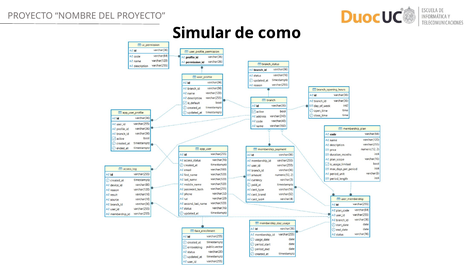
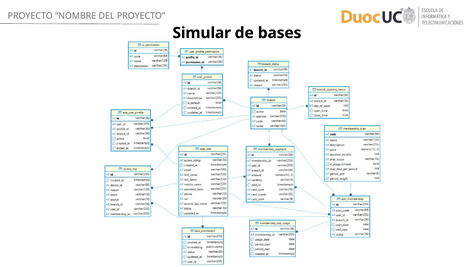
como: como -> bases (280, 33)
